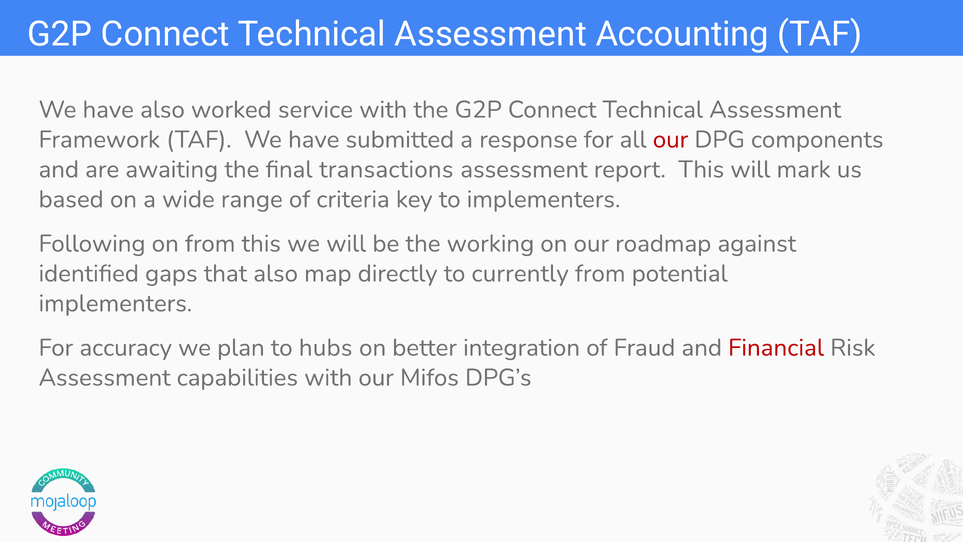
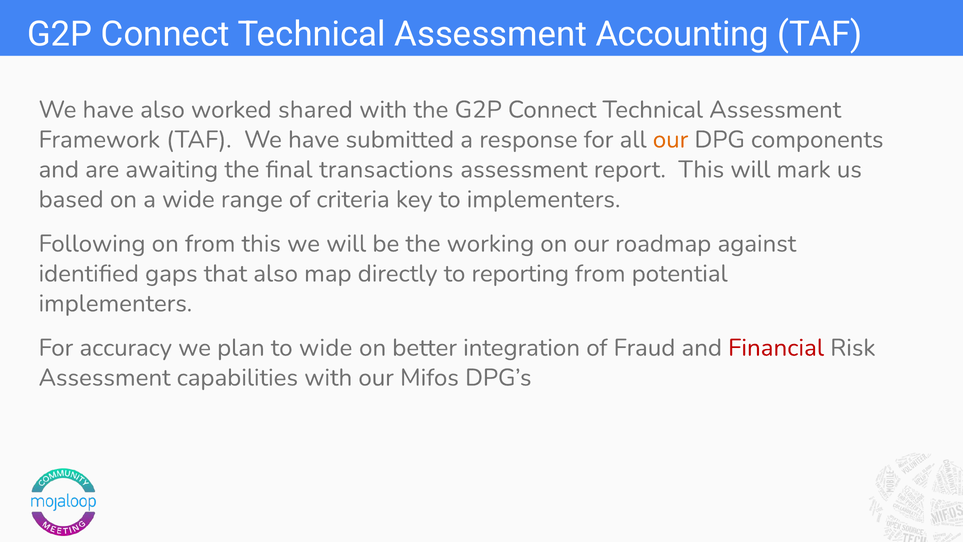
service: service -> shared (315, 110)
our colour: red -> orange (671, 139)
currently: currently -> reporting (520, 273)
to hubs: hubs -> wide (326, 348)
